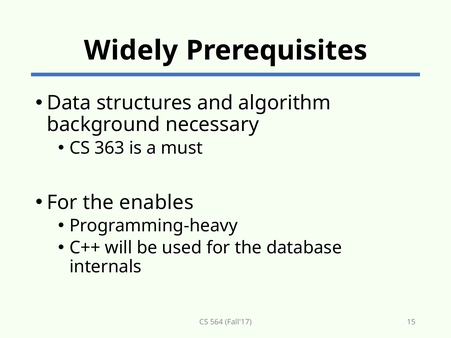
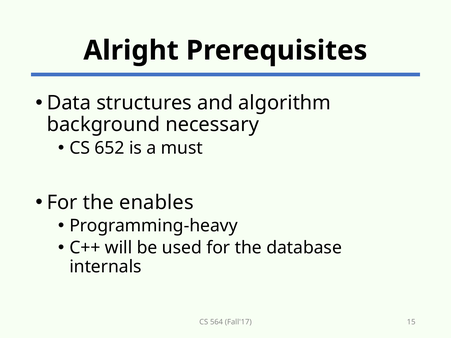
Widely: Widely -> Alright (131, 51)
363: 363 -> 652 (110, 148)
